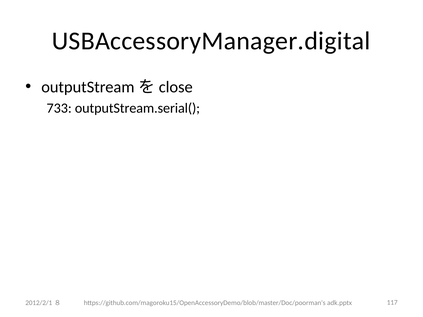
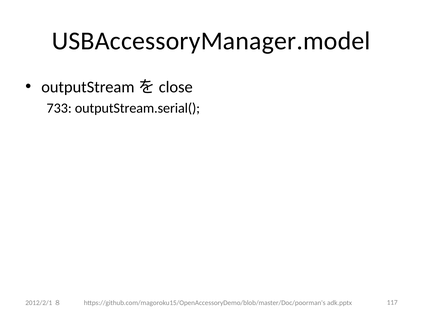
USBAccessoryManager.digital: USBAccessoryManager.digital -> USBAccessoryManager.model (211, 41)
